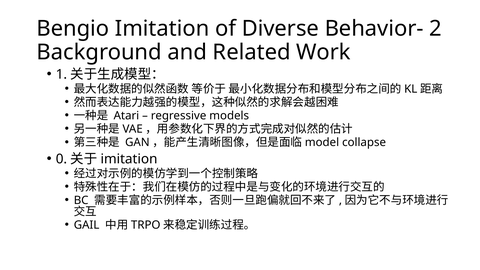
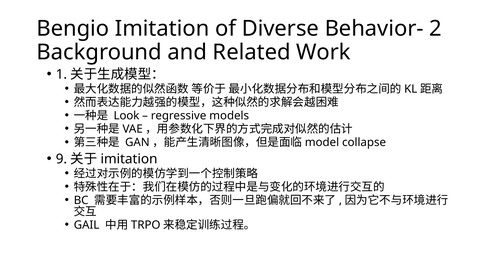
Atari: Atari -> Look (126, 116)
0: 0 -> 9 (61, 159)
